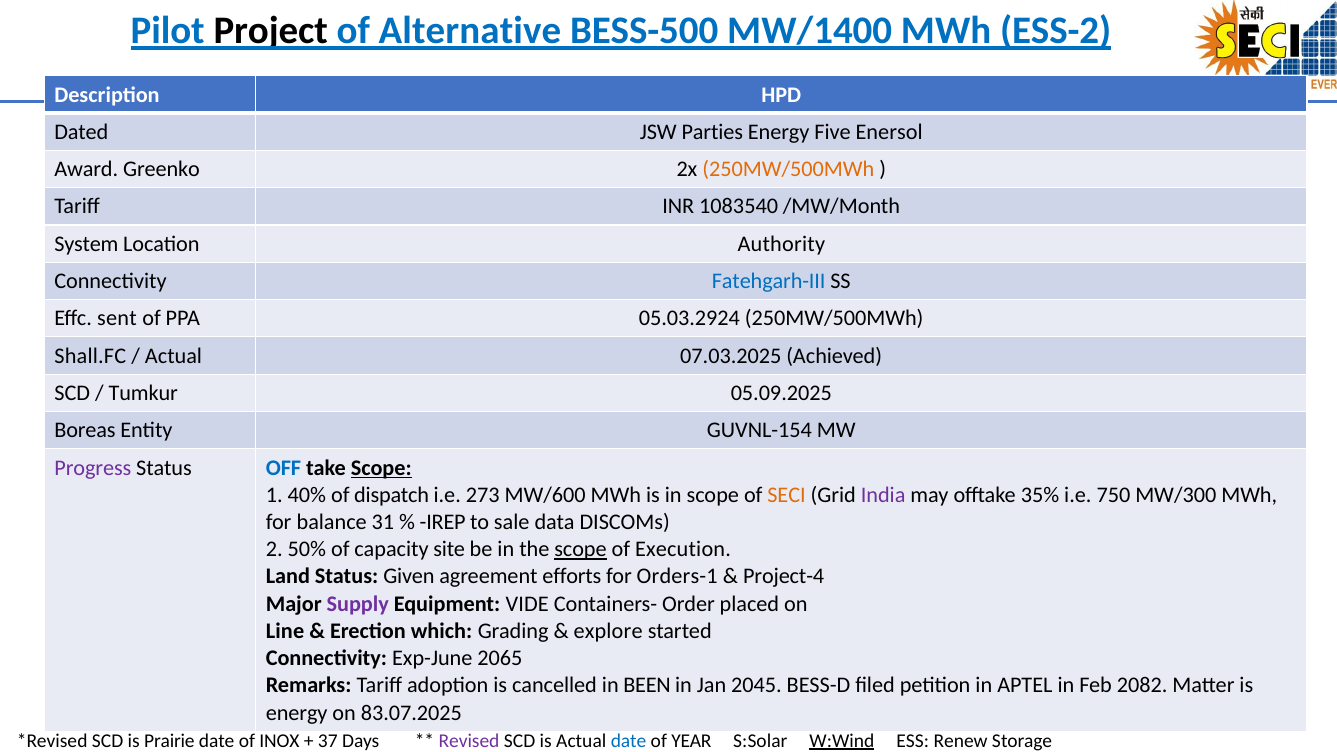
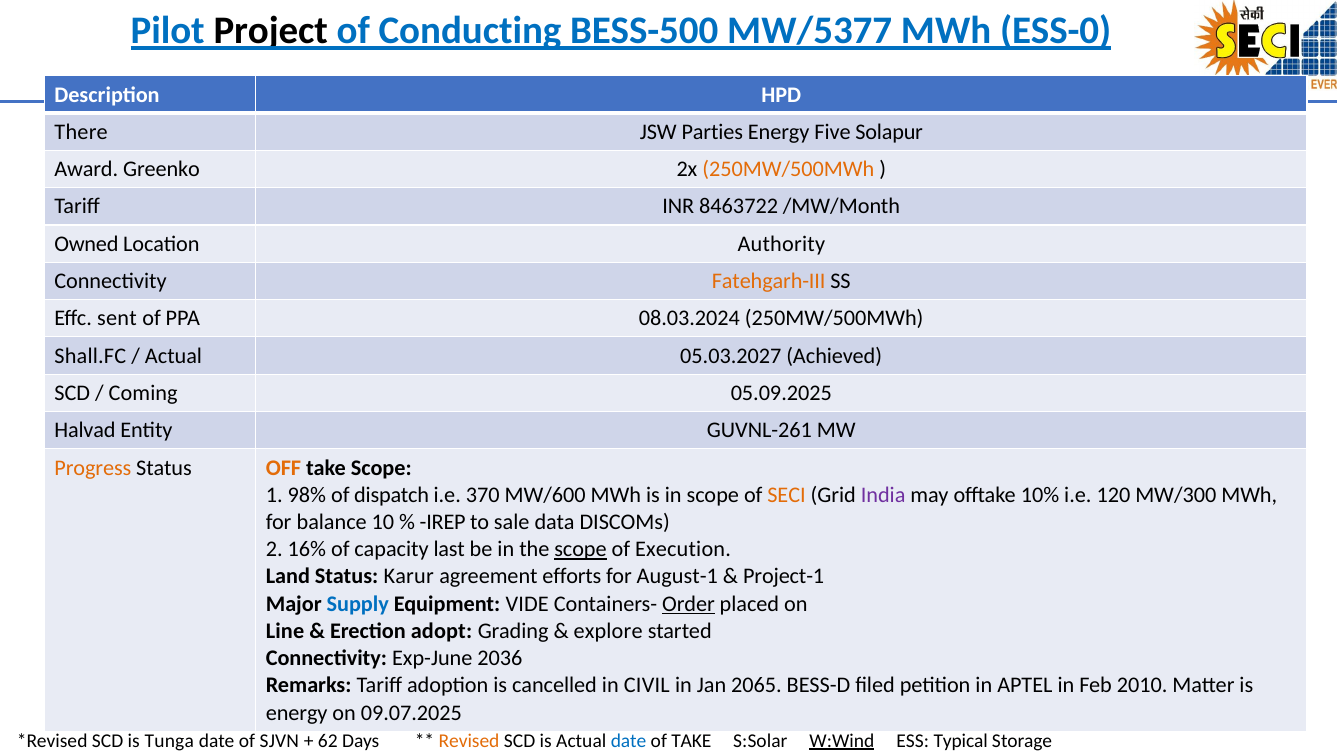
Alternative: Alternative -> Conducting (470, 31)
MW/1400: MW/1400 -> MW/5377 (810, 31)
ESS-2: ESS-2 -> ESS-0 (1056, 31)
Dated: Dated -> There (81, 132)
Enersol: Enersol -> Solapur (889, 132)
1083540: 1083540 -> 8463722 (739, 207)
System: System -> Owned (86, 244)
Fatehgarh-III colour: blue -> orange (769, 281)
05.03.2924: 05.03.2924 -> 08.03.2024 (689, 319)
07.03.2025: 07.03.2025 -> 05.03.2027 (731, 356)
Tumkur: Tumkur -> Coming (143, 393)
Boreas: Boreas -> Halvad (85, 430)
GUVNL-154: GUVNL-154 -> GUVNL-261 (759, 430)
Progress colour: purple -> orange (93, 468)
OFF colour: blue -> orange (284, 468)
Scope underline: present -> none (381, 468)
40%: 40% -> 98% (307, 495)
273: 273 -> 370 (483, 495)
35%: 35% -> 10% (1040, 495)
750: 750 -> 120 (1113, 495)
31: 31 -> 10 (383, 522)
50%: 50% -> 16% (307, 549)
site: site -> last (449, 549)
Given: Given -> Karur (409, 577)
Orders-1: Orders-1 -> August-1 (677, 577)
Project-4: Project-4 -> Project-1 (784, 577)
Supply colour: purple -> blue (358, 604)
Order underline: none -> present (688, 604)
which: which -> adopt (442, 631)
2065: 2065 -> 2036 (500, 658)
BEEN: BEEN -> CIVIL (647, 686)
2045: 2045 -> 2065 (757, 686)
2082: 2082 -> 2010 (1142, 686)
83.07.2025: 83.07.2025 -> 09.07.2025 (411, 713)
Prairie: Prairie -> Tunga (169, 741)
INOX: INOX -> SJVN (279, 741)
37: 37 -> 62 (328, 741)
Revised colour: purple -> orange (469, 741)
of YEAR: YEAR -> TAKE (691, 741)
Renew: Renew -> Typical (961, 741)
